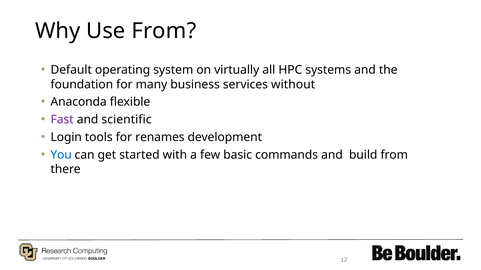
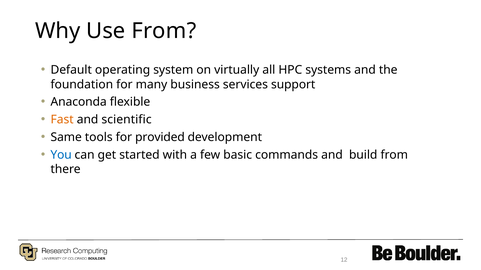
without: without -> support (293, 85)
Fast colour: purple -> orange (62, 120)
Login: Login -> Same (66, 137)
renames: renames -> provided (160, 137)
